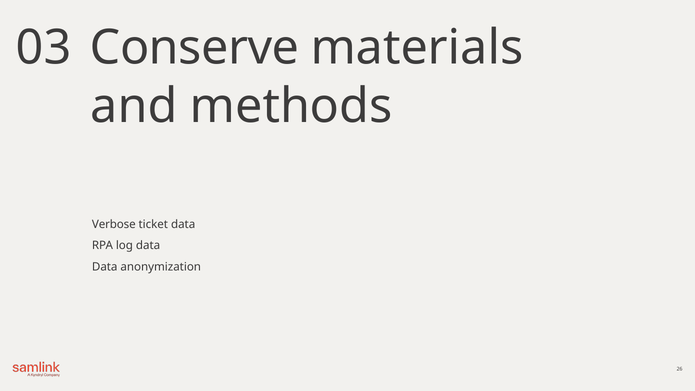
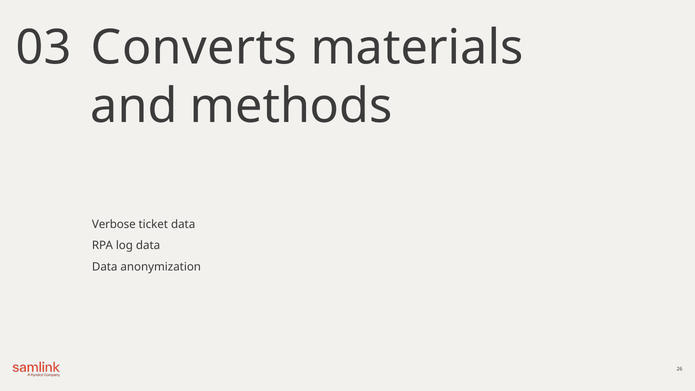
Conserve: Conserve -> Converts (194, 48)
